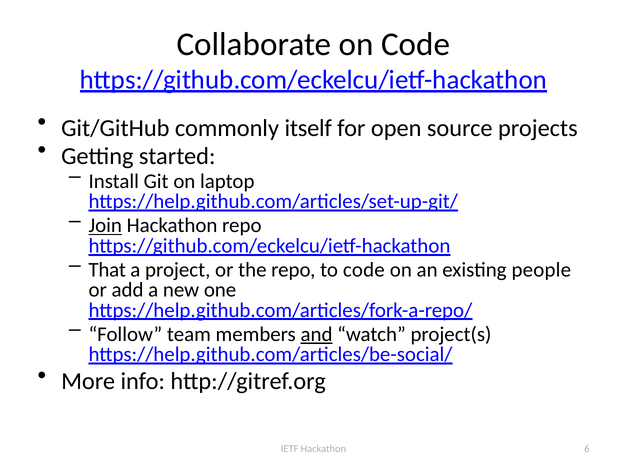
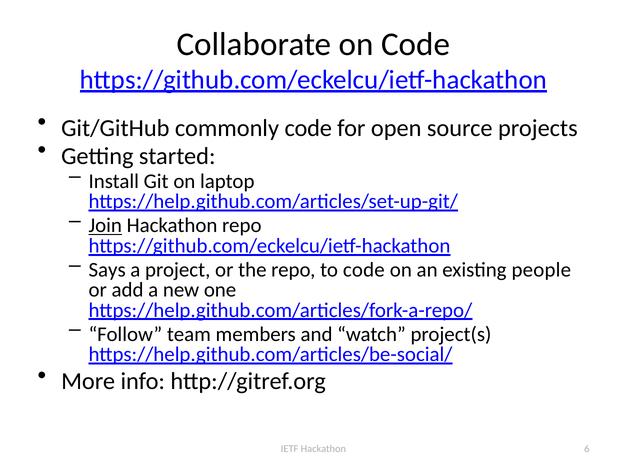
commonly itself: itself -> code (308, 128)
That: That -> Says (107, 270)
and underline: present -> none (317, 334)
